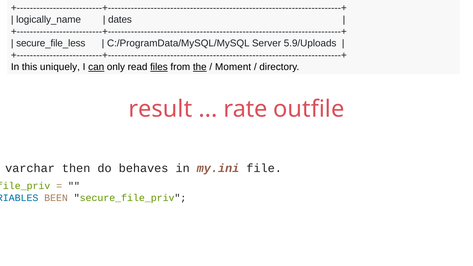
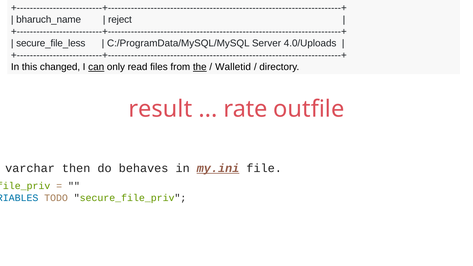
logically_name: logically_name -> bharuch_name (49, 20)
dates: dates -> reject (120, 20)
5.9/Uploads: 5.9/Uploads -> 4.0/Uploads (310, 43)
uniquely: uniquely -> changed (60, 67)
files underline: present -> none (159, 67)
Moment: Moment -> Walletid (233, 67)
my.ini underline: none -> present (218, 168)
BEEN: BEEN -> TODO (56, 198)
